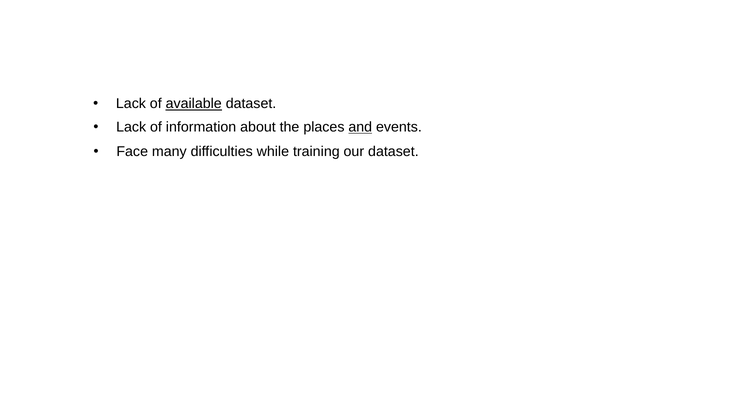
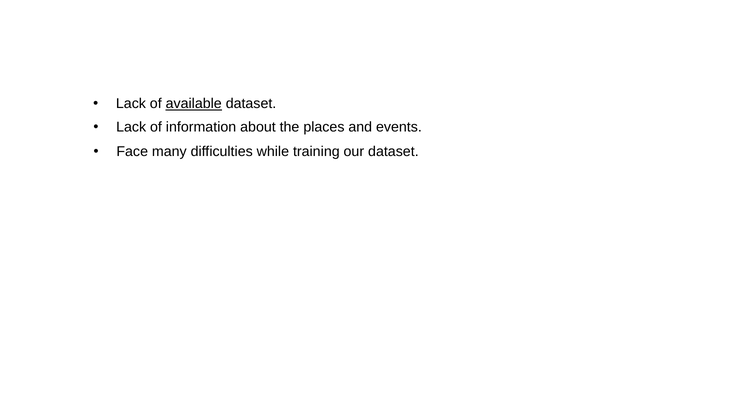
and underline: present -> none (360, 127)
